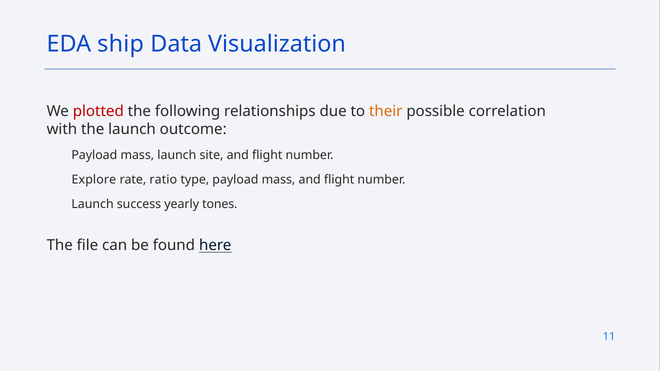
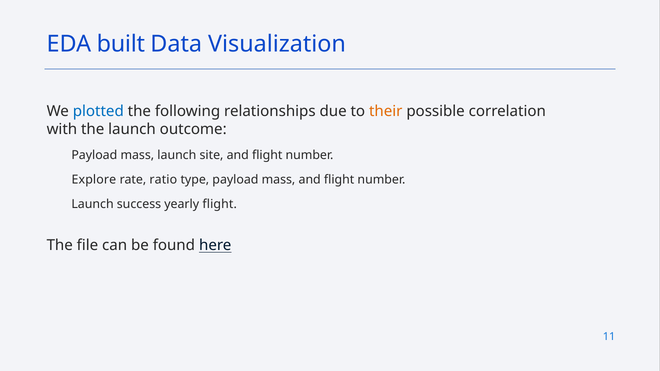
ship: ship -> built (121, 44)
plotted colour: red -> blue (98, 111)
yearly tones: tones -> flight (220, 204)
